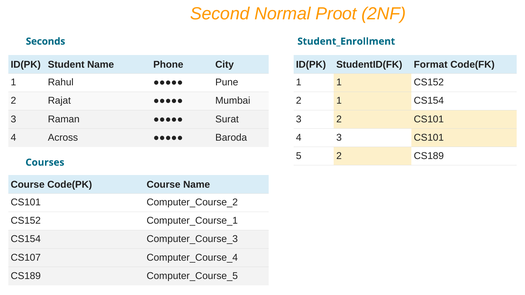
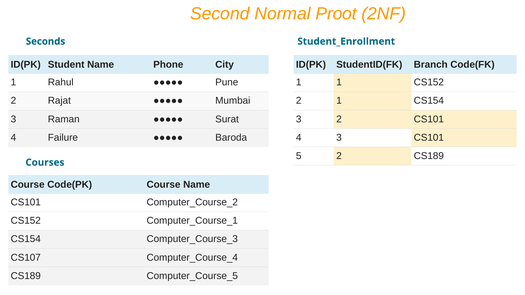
Format: Format -> Branch (431, 65)
Across: Across -> Failure (63, 138)
